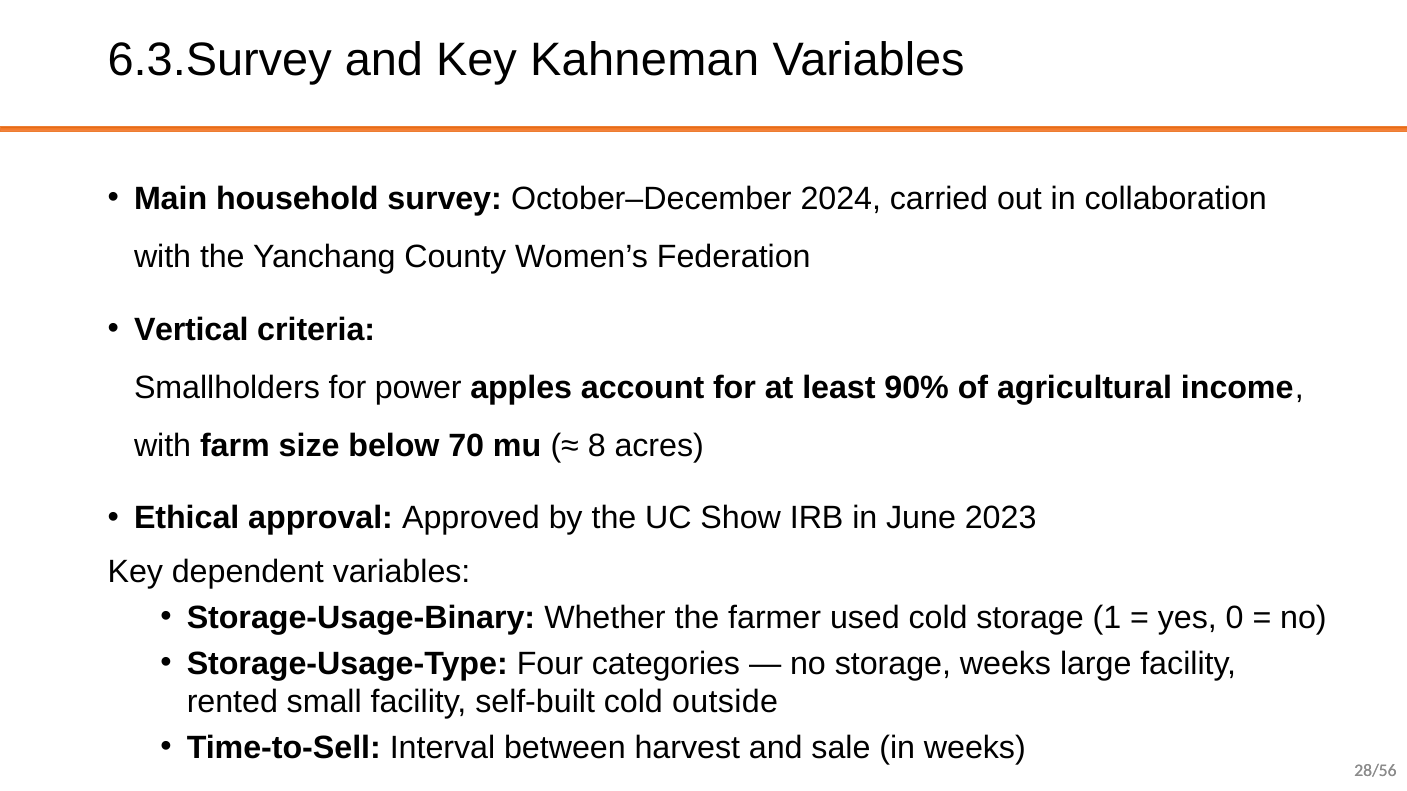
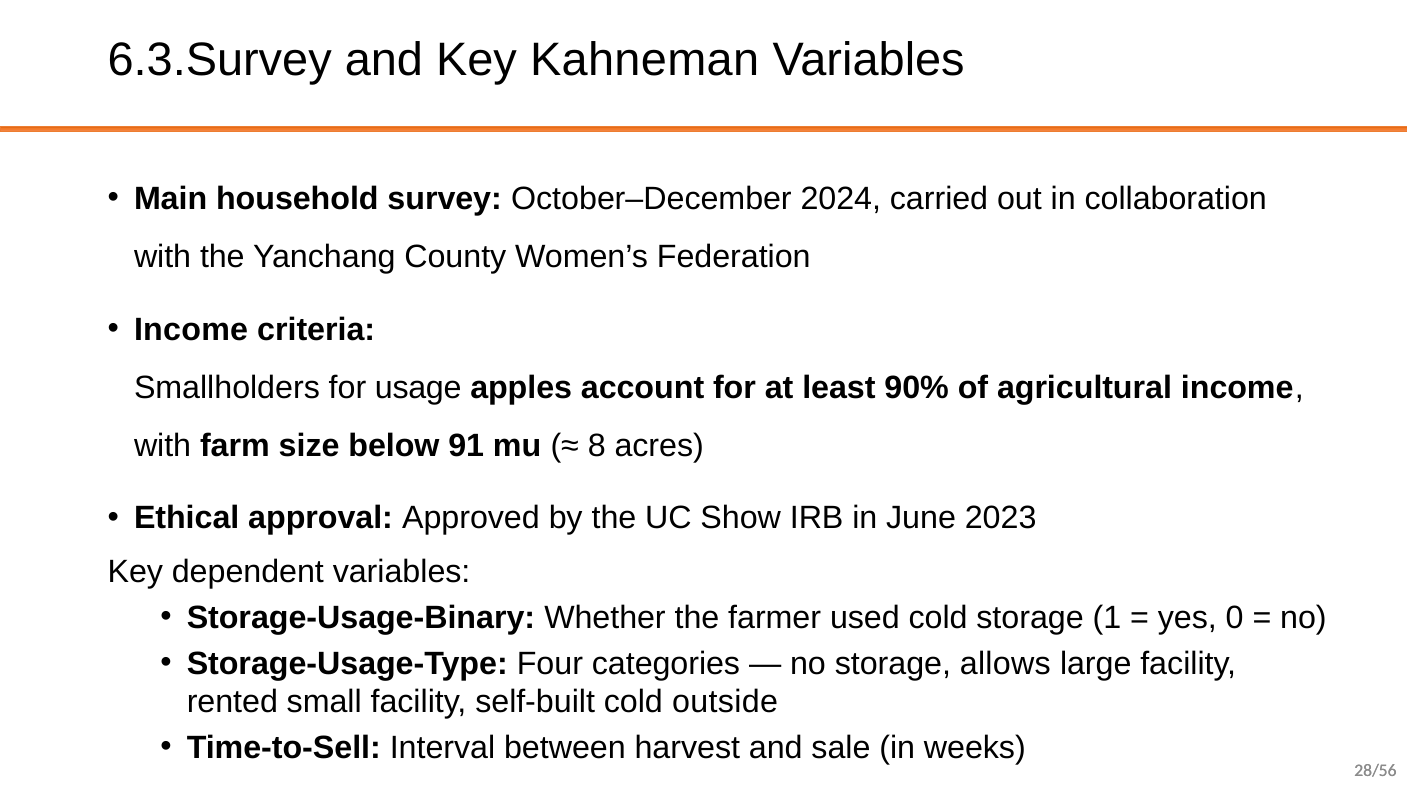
Vertical: Vertical -> Income (191, 330)
power: power -> usage (418, 388)
70: 70 -> 91 (466, 446)
storage weeks: weeks -> allows (1005, 664)
